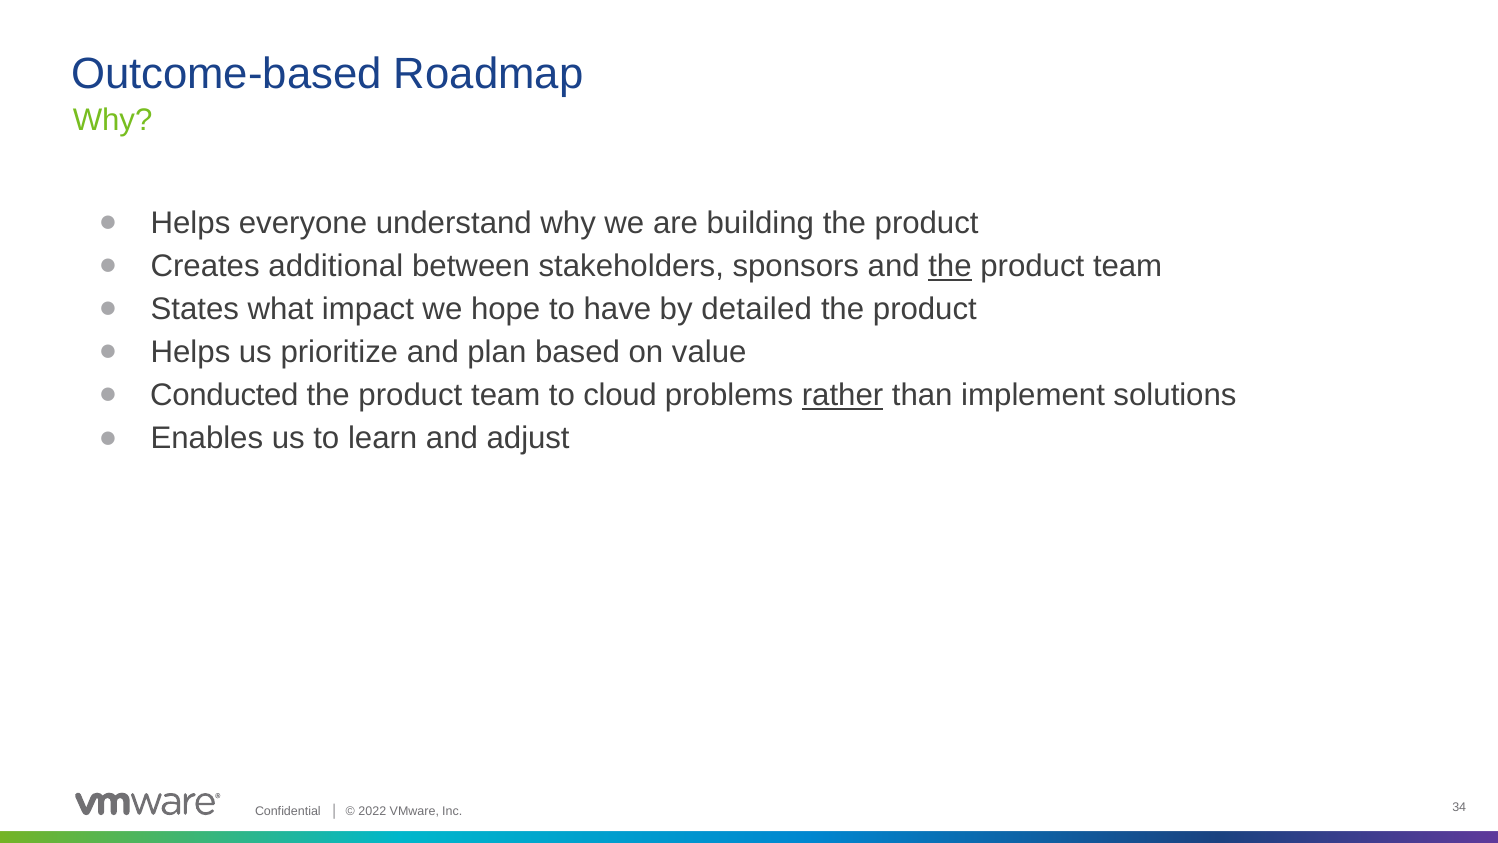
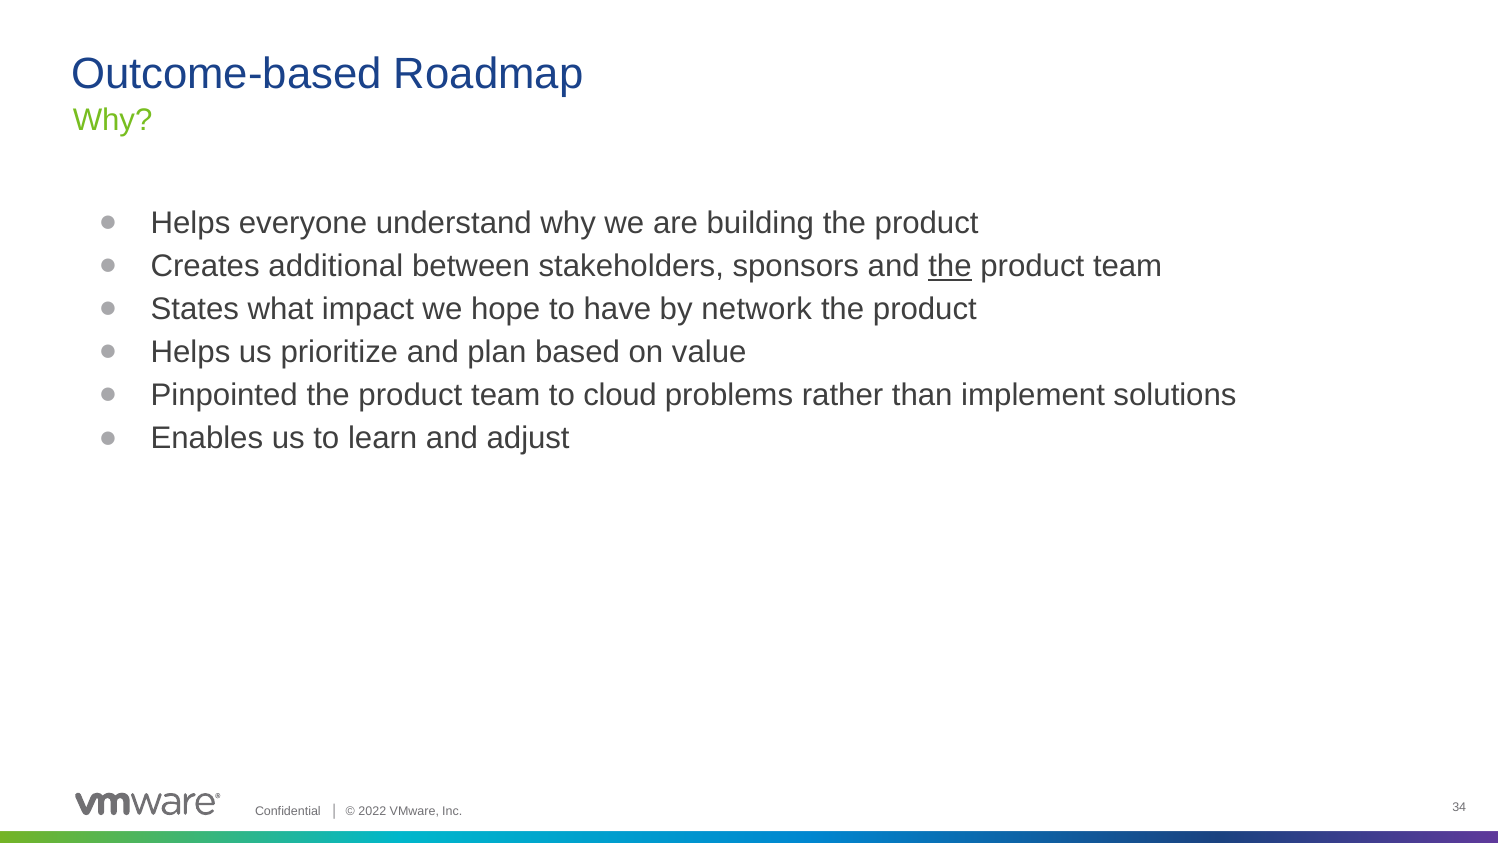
detailed: detailed -> network (757, 309)
Conducted: Conducted -> Pinpointed (224, 395)
rather underline: present -> none (843, 395)
